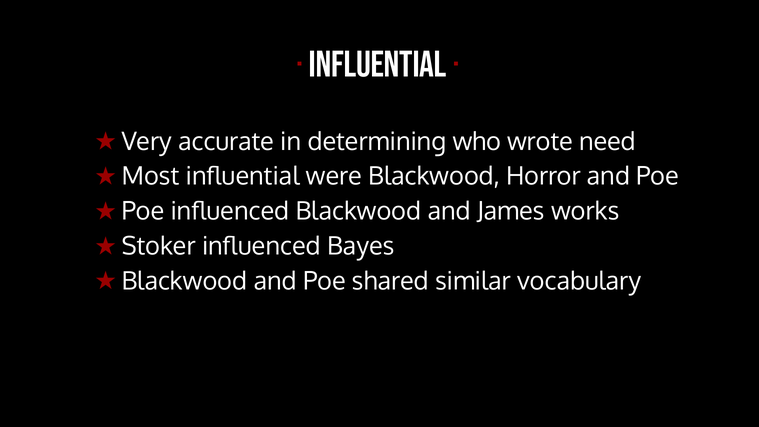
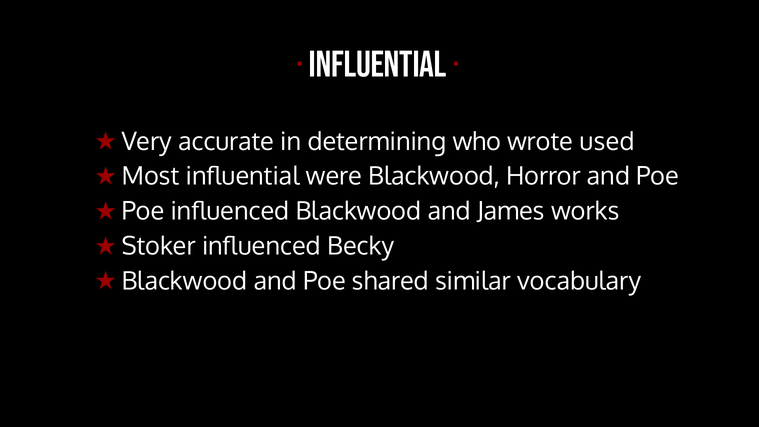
need: need -> used (607, 142)
Bayes: Bayes -> Becky (361, 246)
